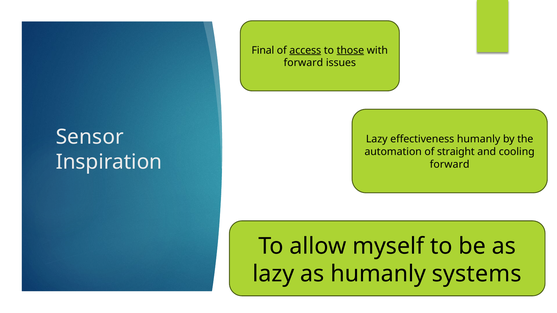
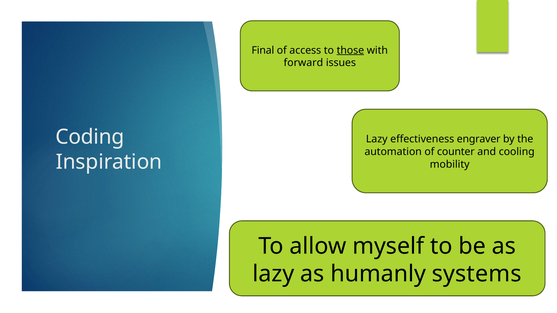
access underline: present -> none (305, 50)
Sensor: Sensor -> Coding (90, 137)
effectiveness humanly: humanly -> engraver (479, 139)
straight: straight -> counter (456, 152)
forward: forward -> mobility (450, 164)
